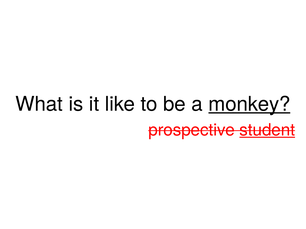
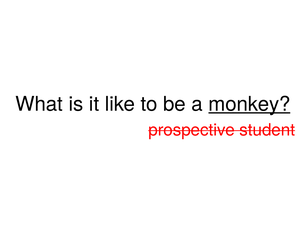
student underline: present -> none (267, 130)
